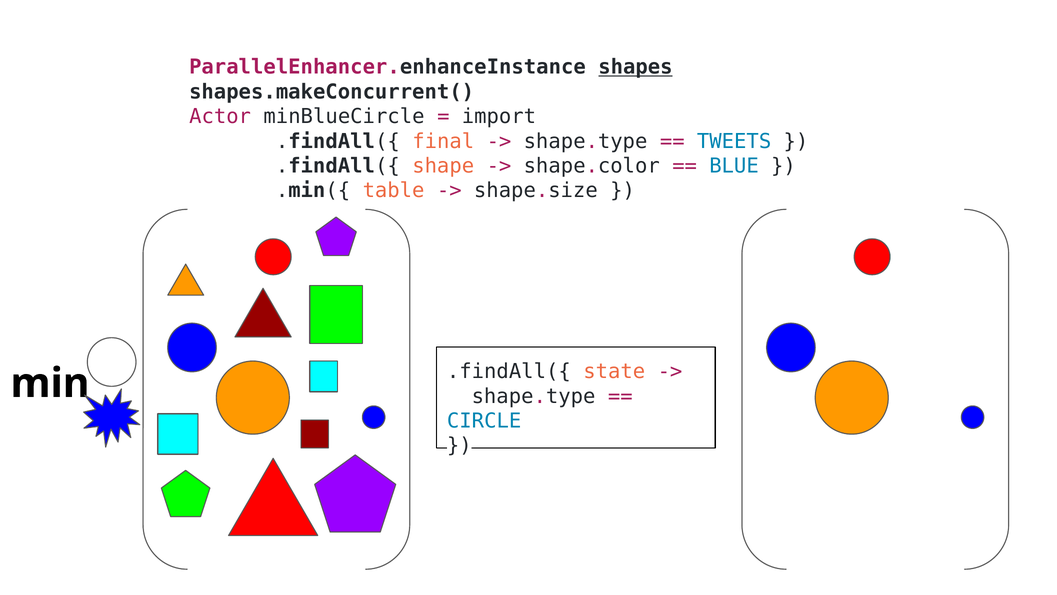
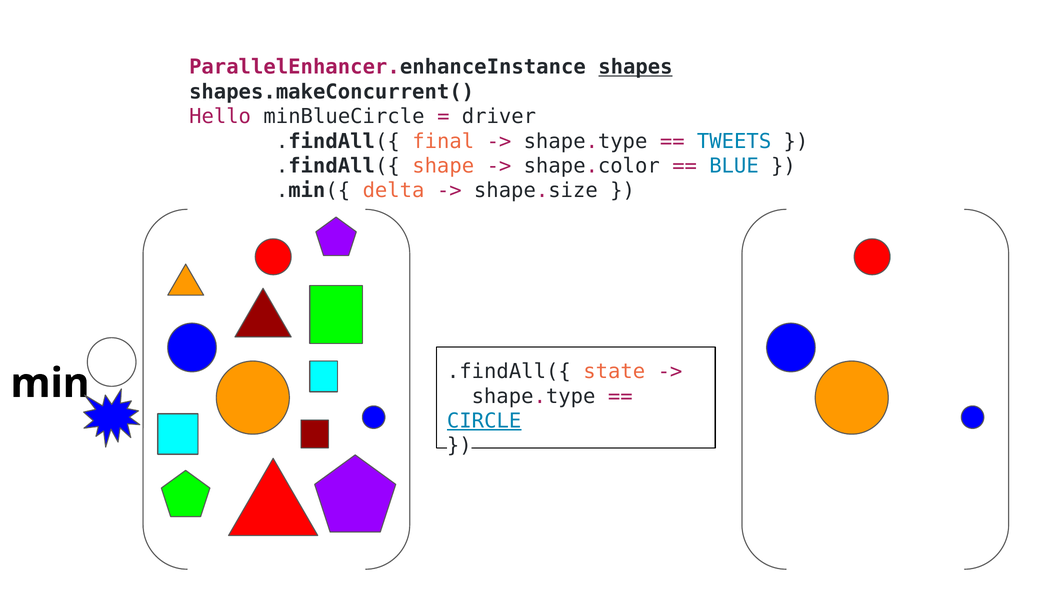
Actor: Actor -> Hello (220, 116)
import: import -> driver (499, 116)
table: table -> delta (394, 190)
CIRCLE underline: none -> present (484, 421)
